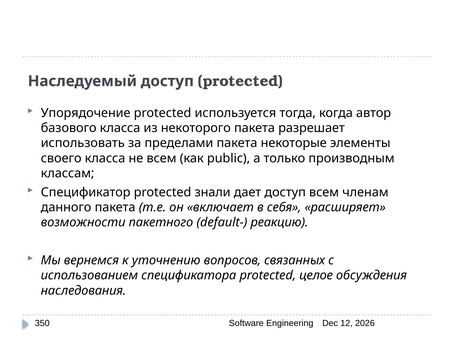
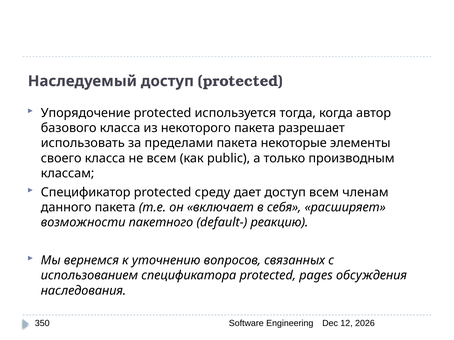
знали: знали -> среду (212, 193)
целое: целое -> pages (316, 276)
